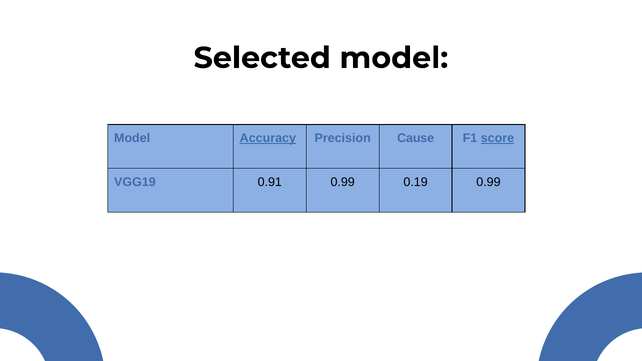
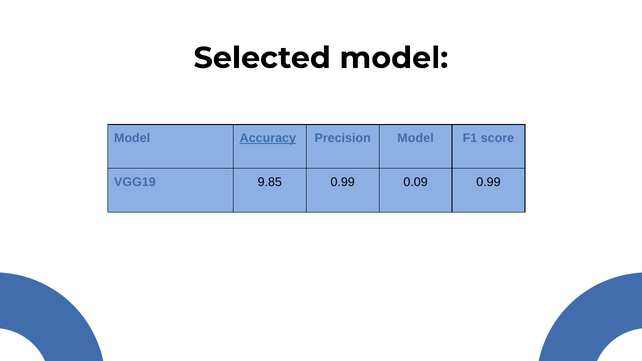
Precision Cause: Cause -> Model (416, 138)
score underline: present -> none (497, 138)
0.91: 0.91 -> 9.85 (270, 182)
0.19: 0.19 -> 0.09 (416, 182)
